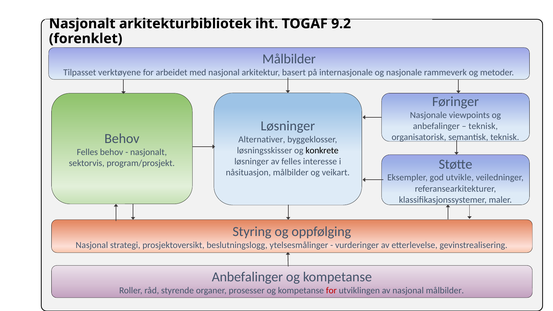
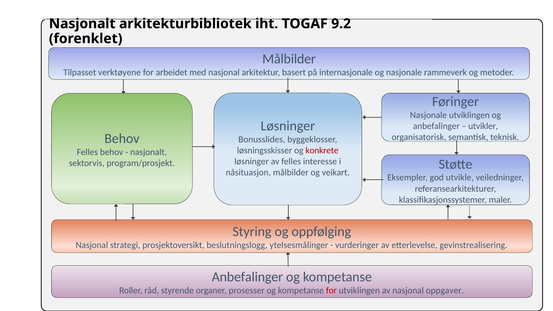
Nasjonale viewpoints: viewpoints -> utviklingen (469, 115)
teknisk: teknisk -> utvikler (483, 126)
Alternativer: Alternativer -> Bonusslides (262, 139)
konkrete colour: black -> red (322, 150)
nasjonal målbilder: målbilder -> oppgaver (445, 291)
